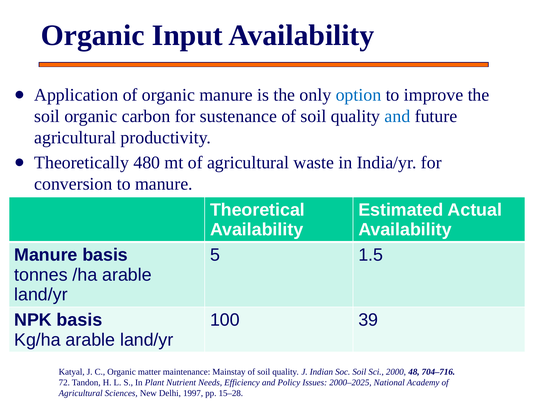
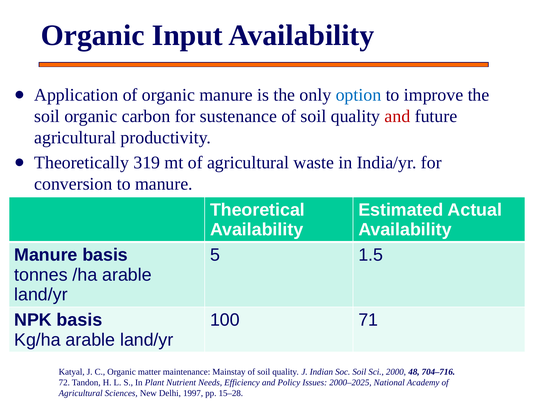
and colour: blue -> red (397, 116)
480: 480 -> 319 (147, 162)
39: 39 -> 71 (368, 320)
